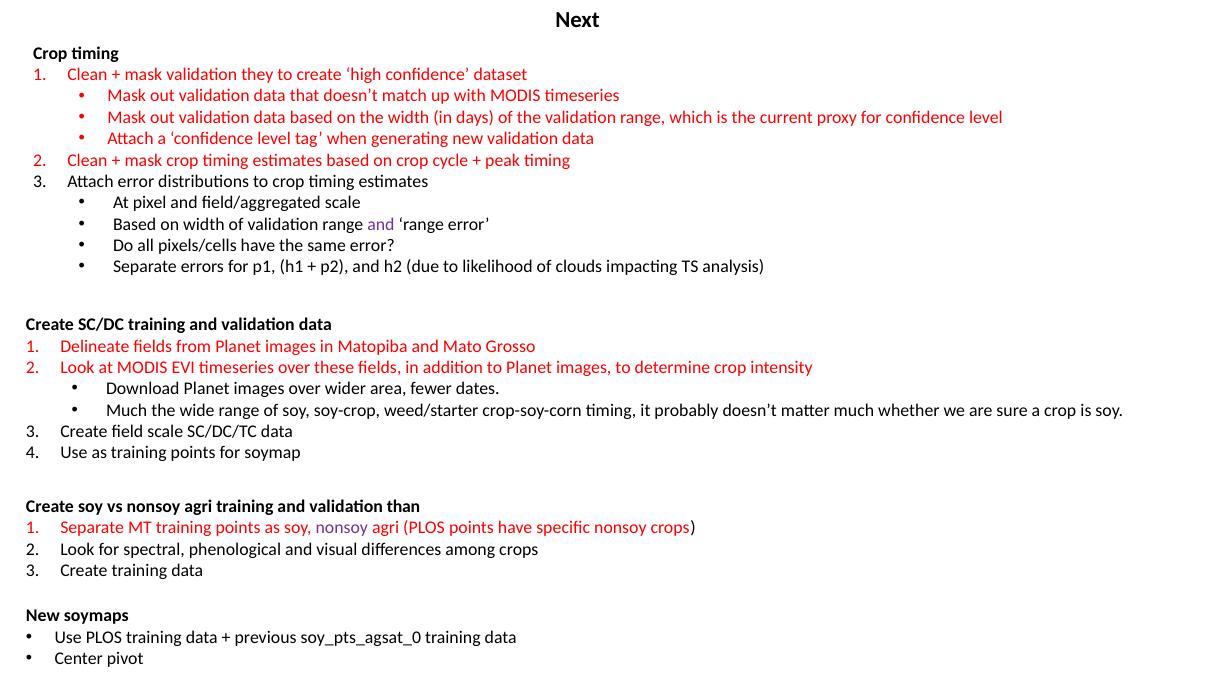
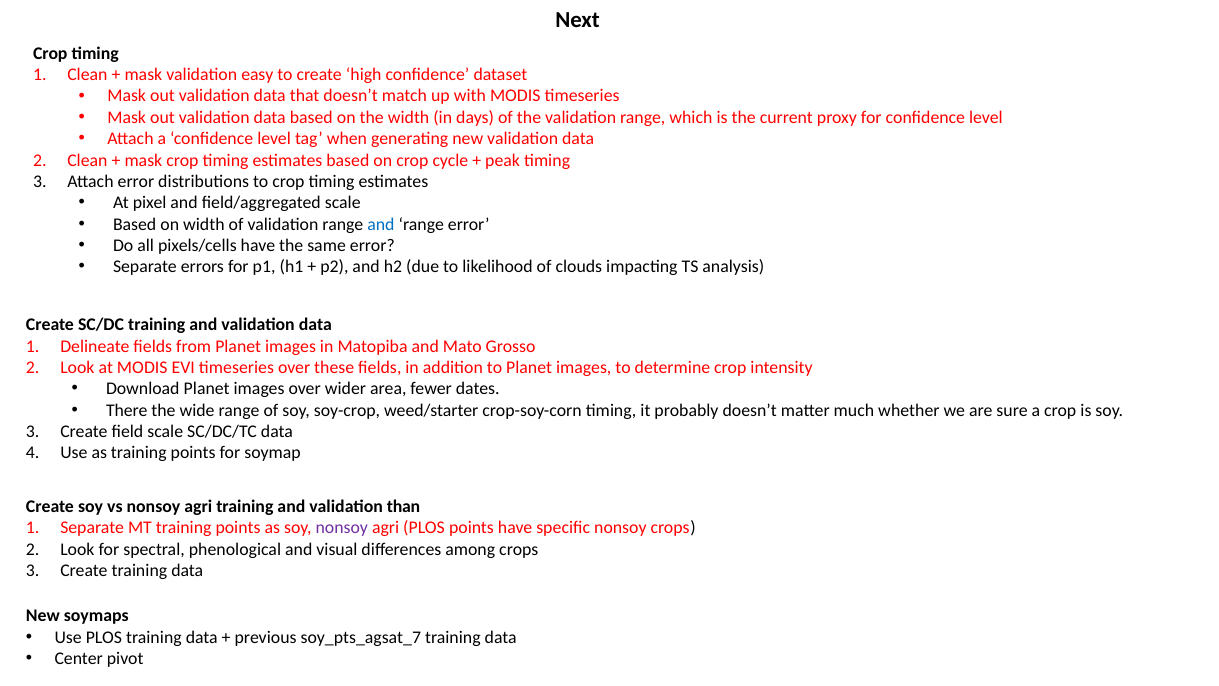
they: they -> easy (257, 75)
and colour: purple -> blue (381, 224)
Much: Much -> There (127, 410)
soy_pts_agsat_0: soy_pts_agsat_0 -> soy_pts_agsat_7 (361, 637)
